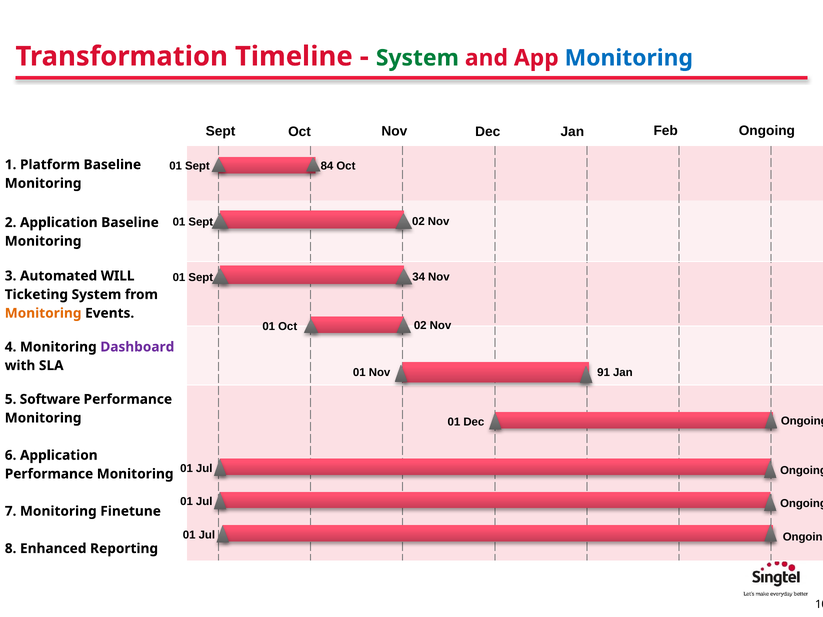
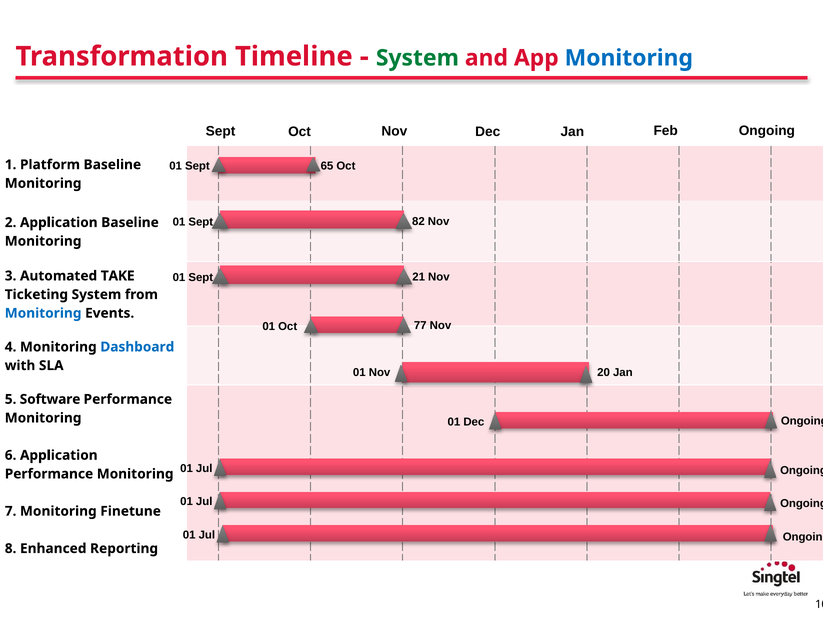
84: 84 -> 65 (327, 166)
02: 02 -> 82 (418, 222)
34: 34 -> 21 (419, 277)
WILL: WILL -> TAKE (118, 276)
Monitoring colour: orange -> blue (43, 313)
Oct 02: 02 -> 77 (420, 325)
Dashboard colour: purple -> blue (137, 347)
91: 91 -> 20 (604, 373)
